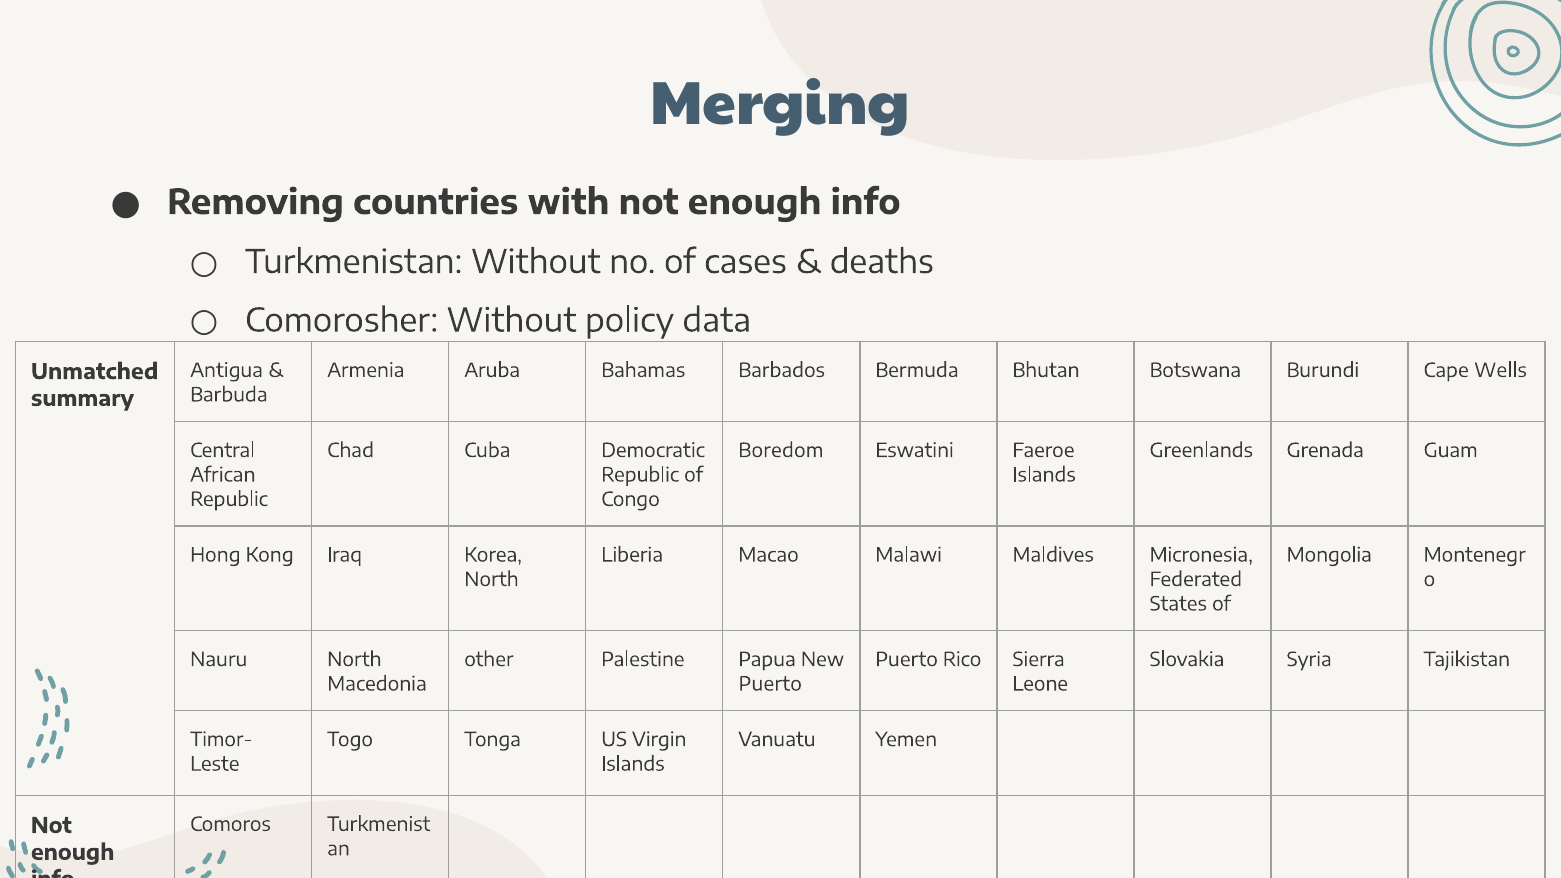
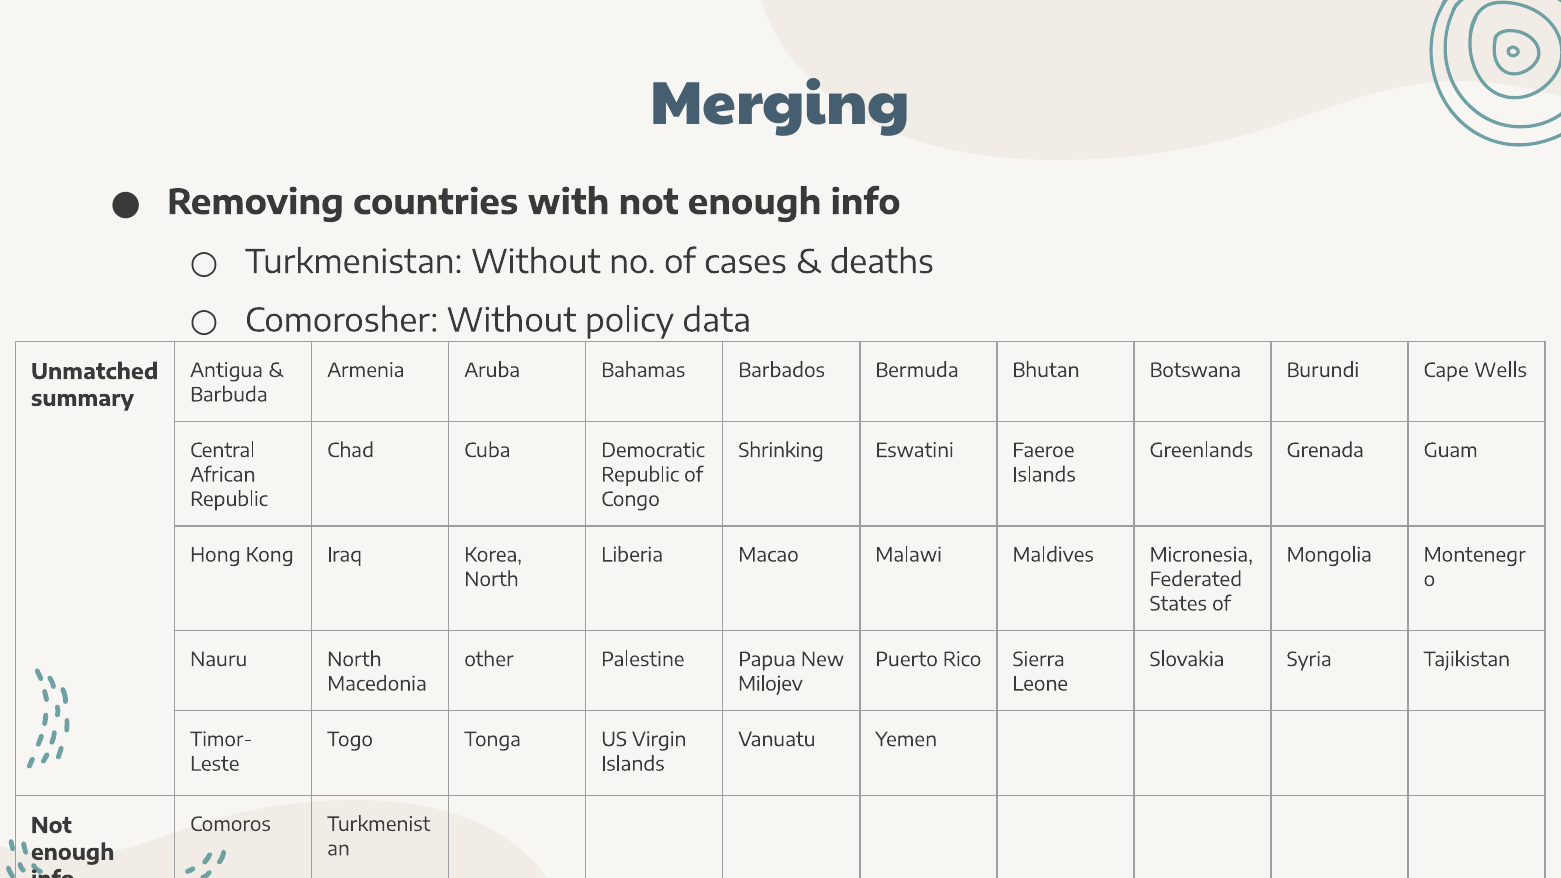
Boredom: Boredom -> Shrinking (781, 451)
Puerto: Puerto -> Milojev (770, 684)
